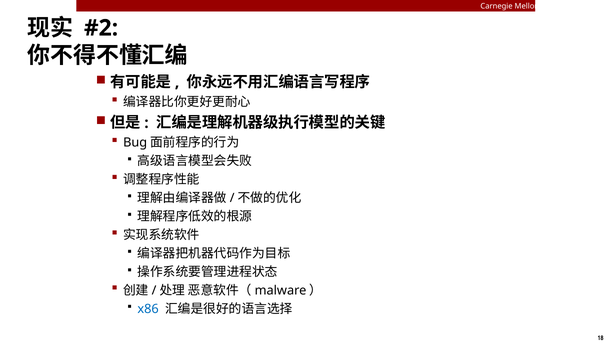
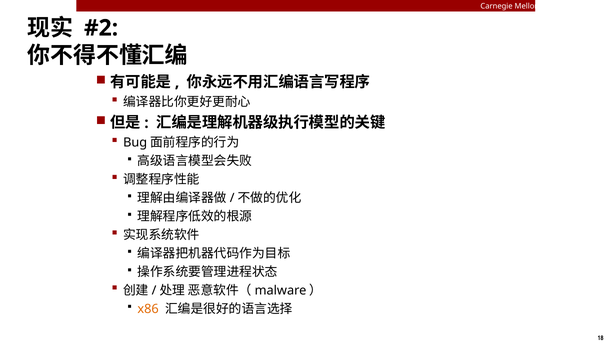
x86 colour: blue -> orange (148, 309)
